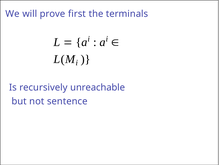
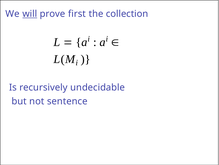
will underline: none -> present (30, 14)
terminals: terminals -> collection (127, 14)
unreachable: unreachable -> undecidable (98, 87)
